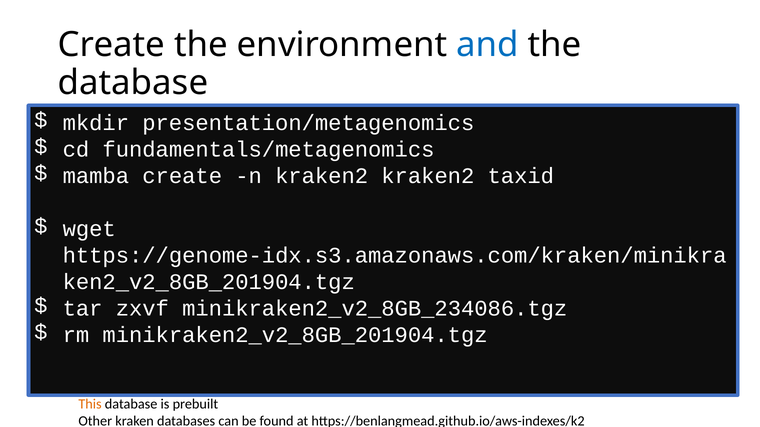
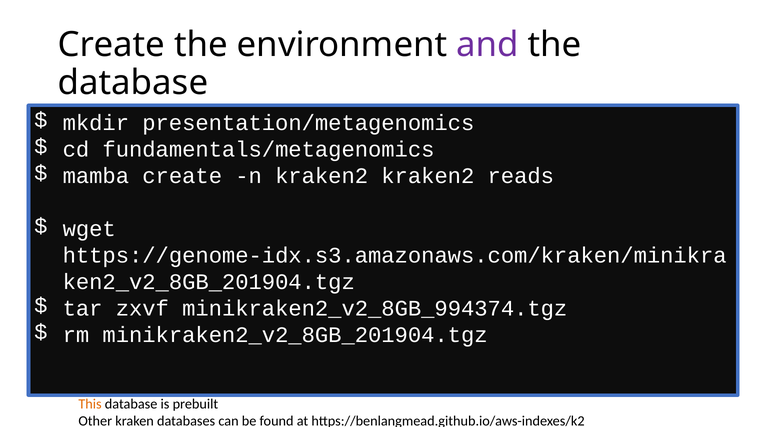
and colour: blue -> purple (488, 45)
taxid: taxid -> reads (521, 176)
minikraken2_v2_8GB_234086.tgz: minikraken2_v2_8GB_234086.tgz -> minikraken2_v2_8GB_994374.tgz (375, 309)
